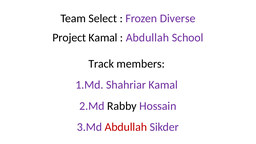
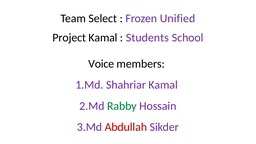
Diverse: Diverse -> Unified (178, 19)
Abdullah: Abdullah -> Students (147, 38)
Track: Track -> Voice (101, 64)
Rabby colour: black -> green (122, 106)
